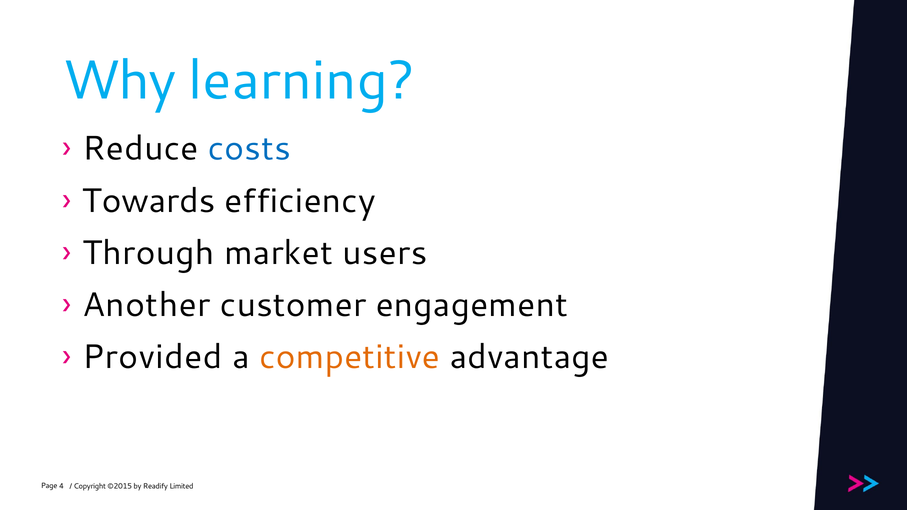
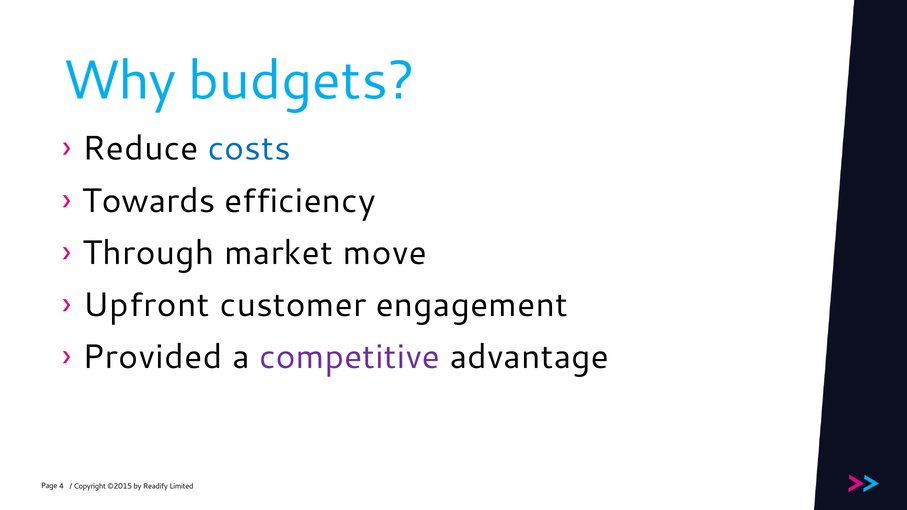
learning: learning -> budgets (302, 81)
users: users -> move (385, 253)
Another: Another -> Upfront (146, 305)
competitive colour: orange -> purple (350, 357)
